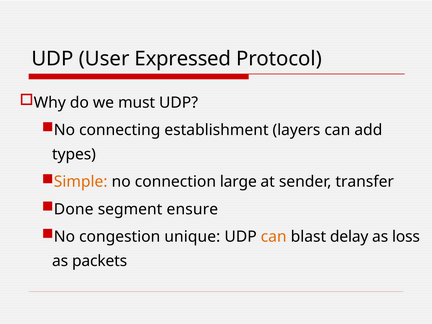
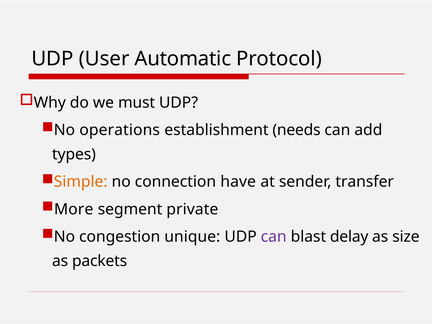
Expressed: Expressed -> Automatic (183, 59)
connecting: connecting -> operations (120, 130)
layers: layers -> needs (297, 130)
large: large -> have (238, 182)
Done: Done -> More (74, 209)
ensure: ensure -> private (192, 209)
can colour: orange -> purple (274, 237)
loss: loss -> size (406, 237)
